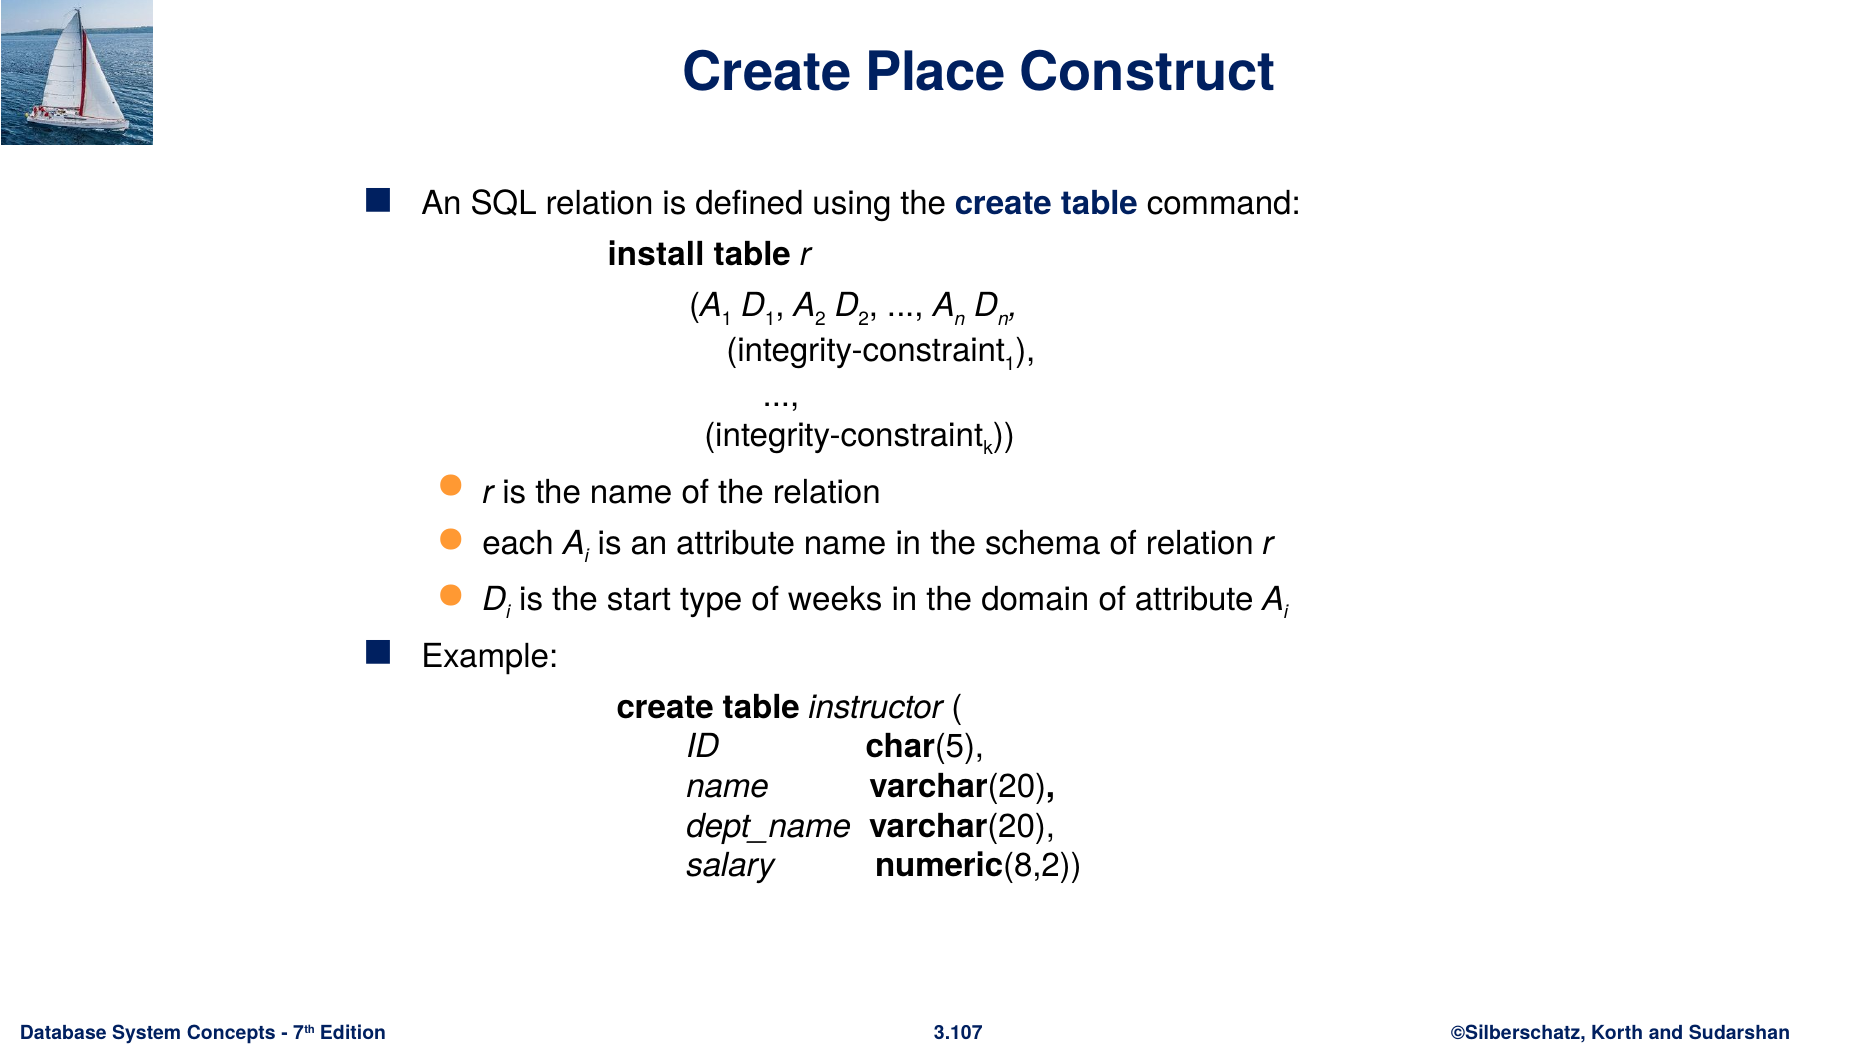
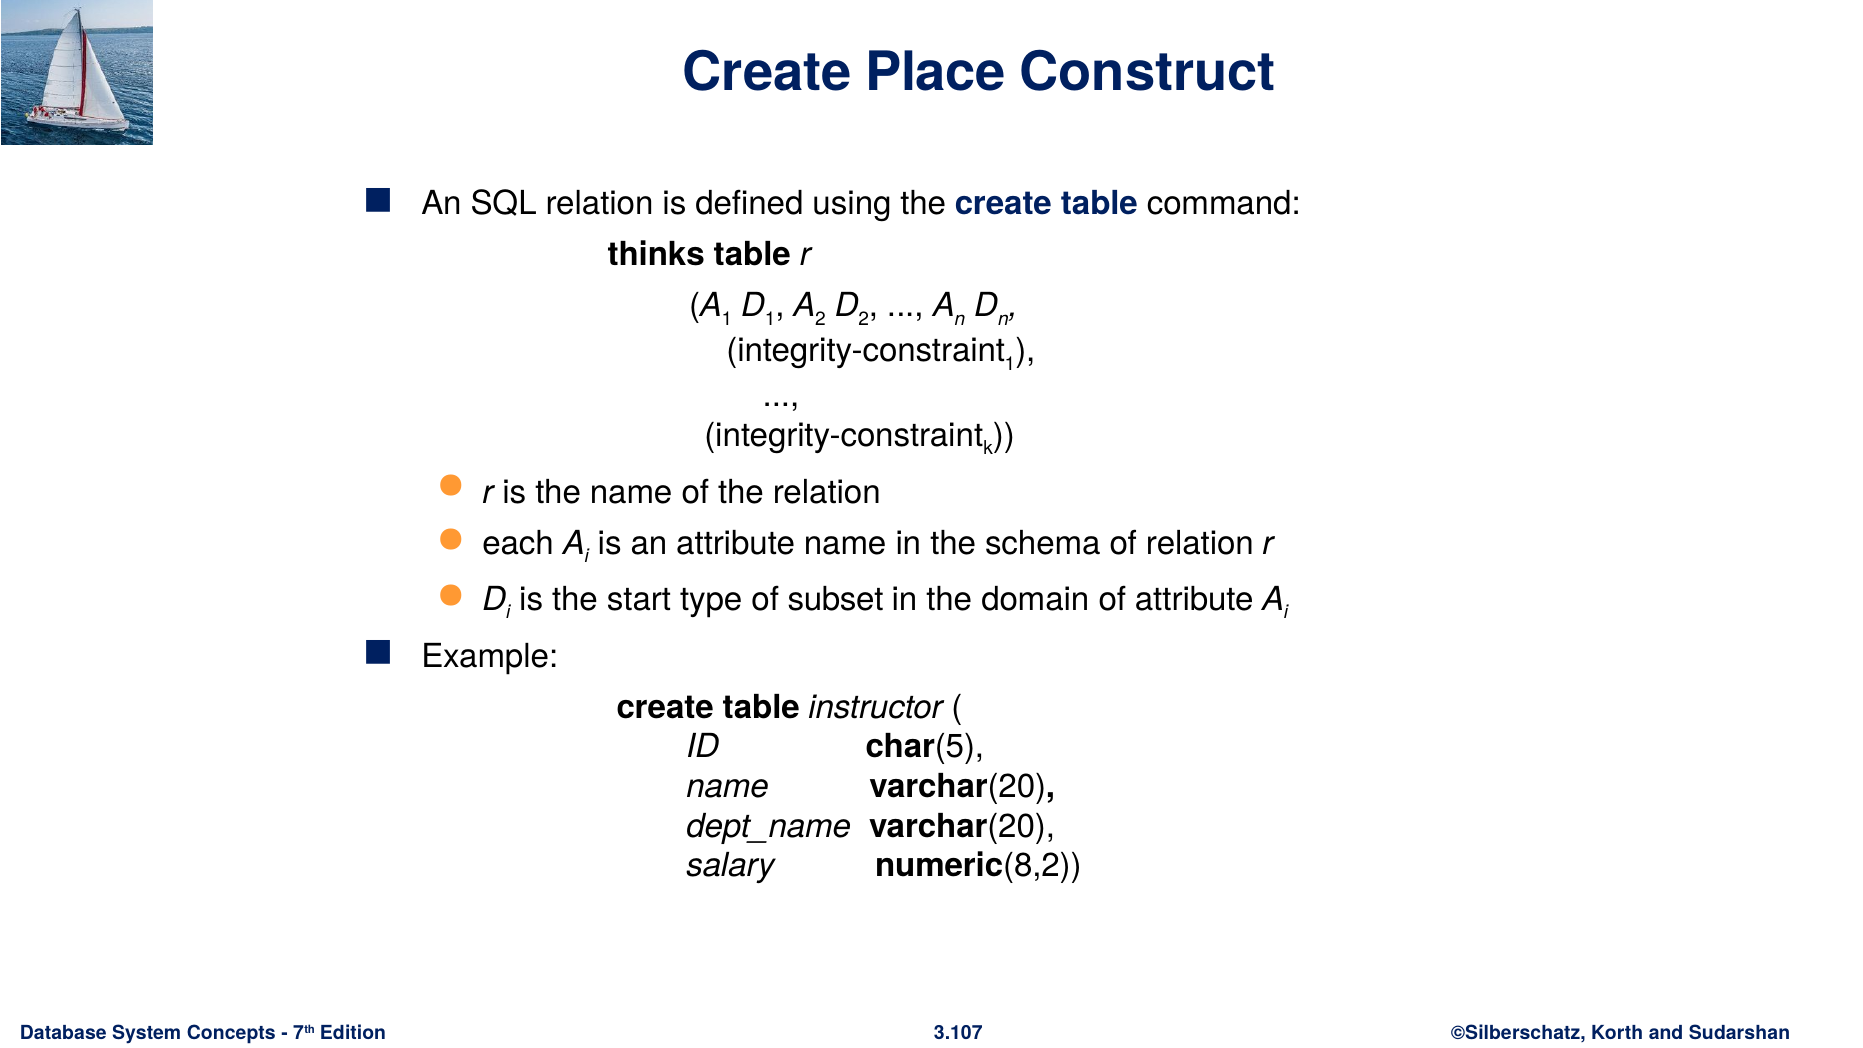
install: install -> thinks (656, 255)
weeks: weeks -> subset (836, 600)
